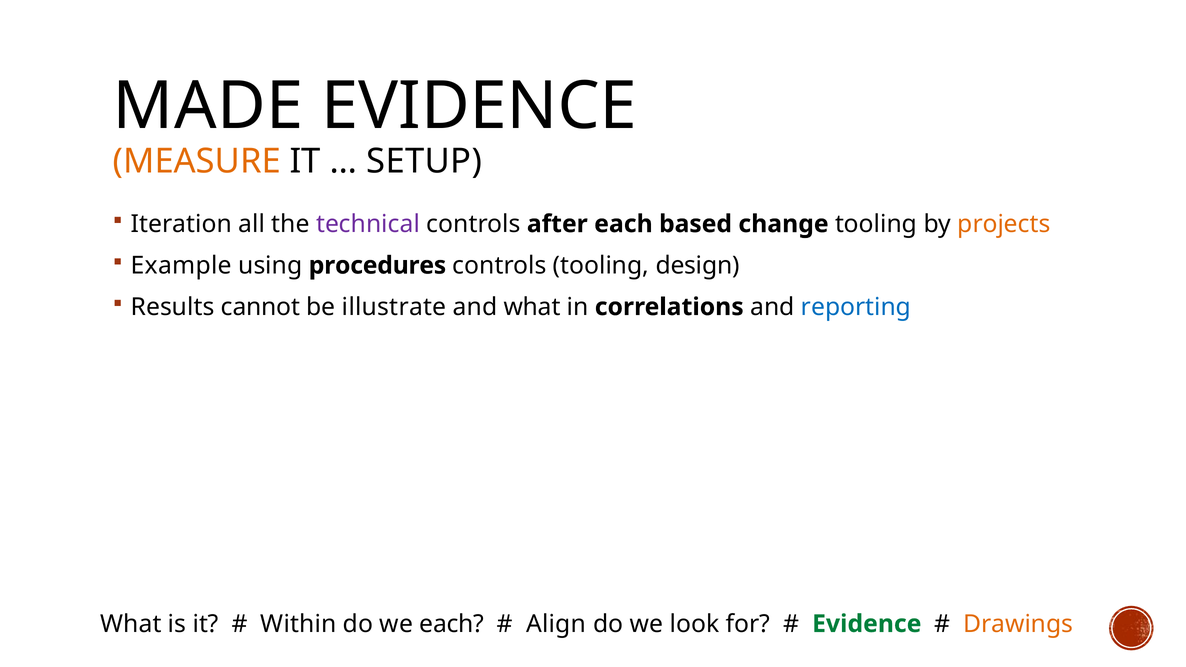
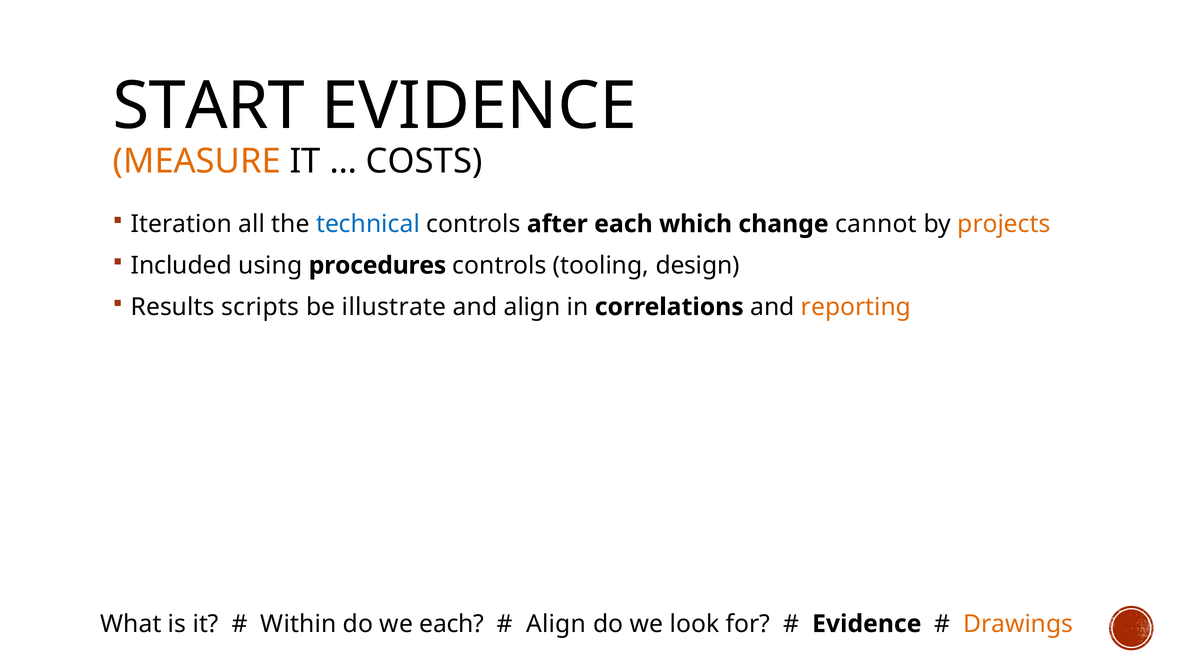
MADE: MADE -> START (209, 106)
SETUP: SETUP -> COSTS (424, 161)
technical colour: purple -> blue (368, 224)
based: based -> which (696, 224)
change tooling: tooling -> cannot (876, 224)
Example: Example -> Included (181, 266)
cannot: cannot -> scripts (260, 307)
and what: what -> align (532, 307)
reporting colour: blue -> orange (856, 307)
Evidence colour: green -> black (867, 624)
